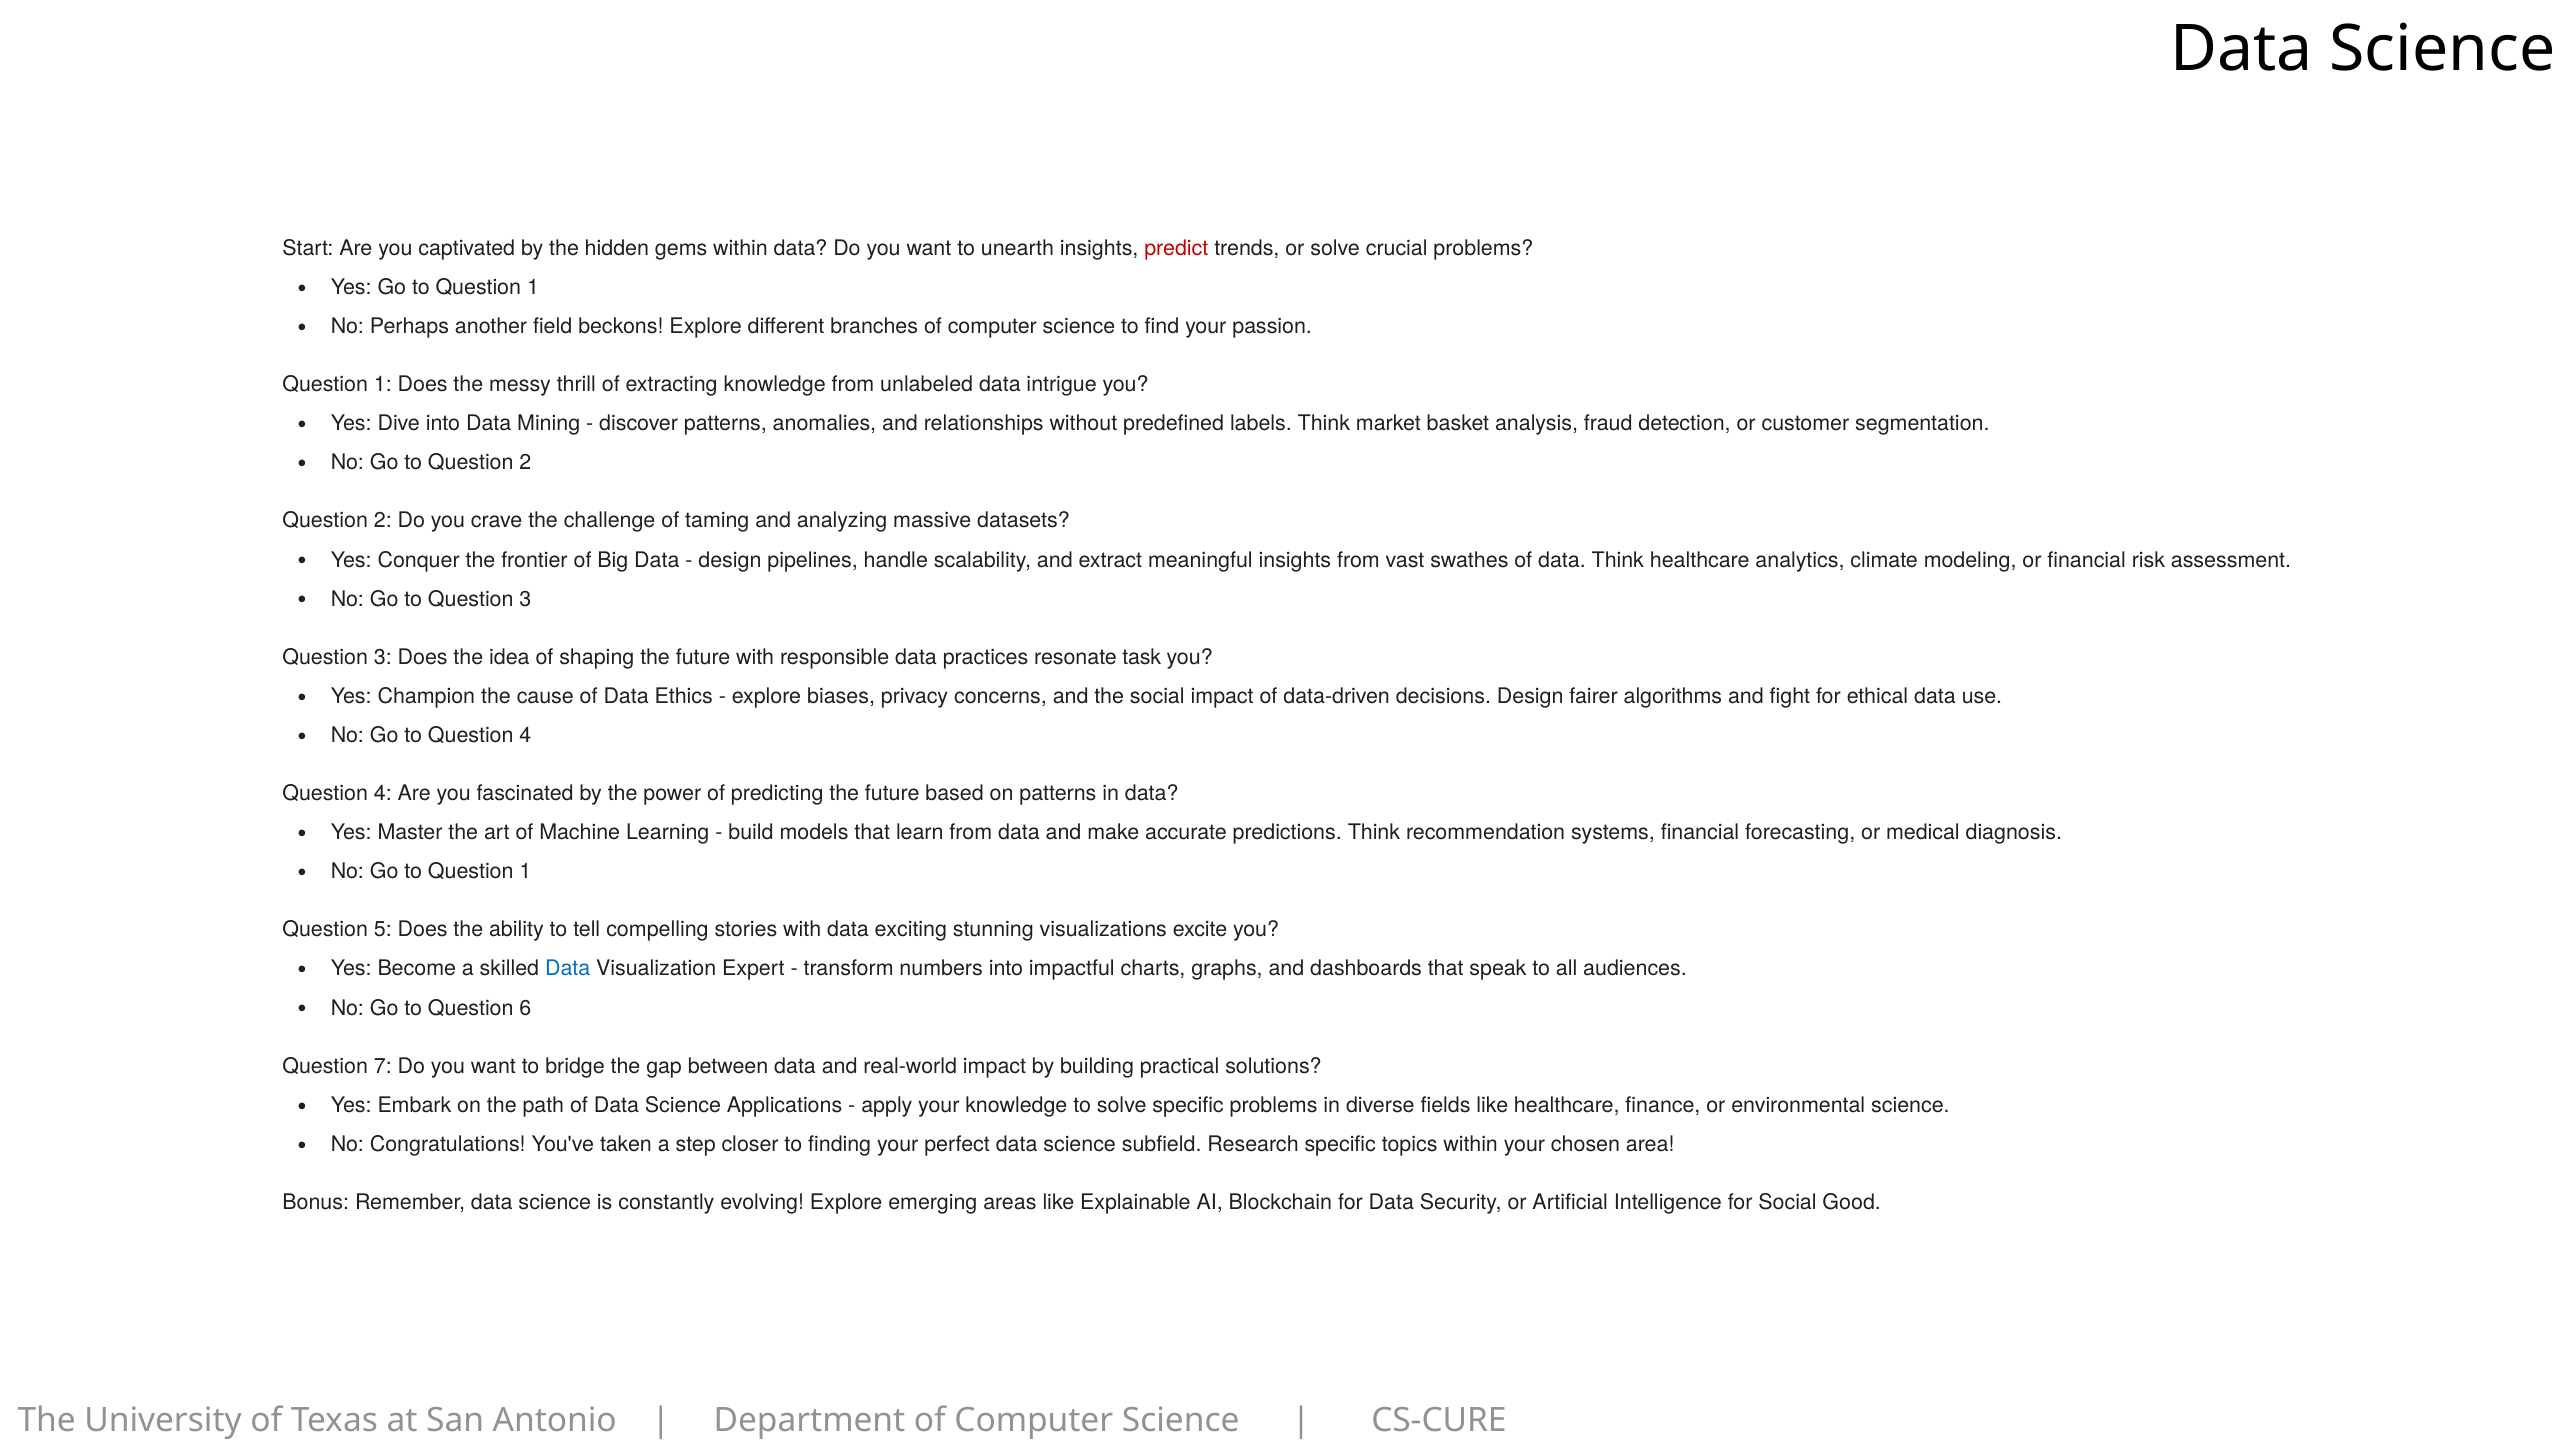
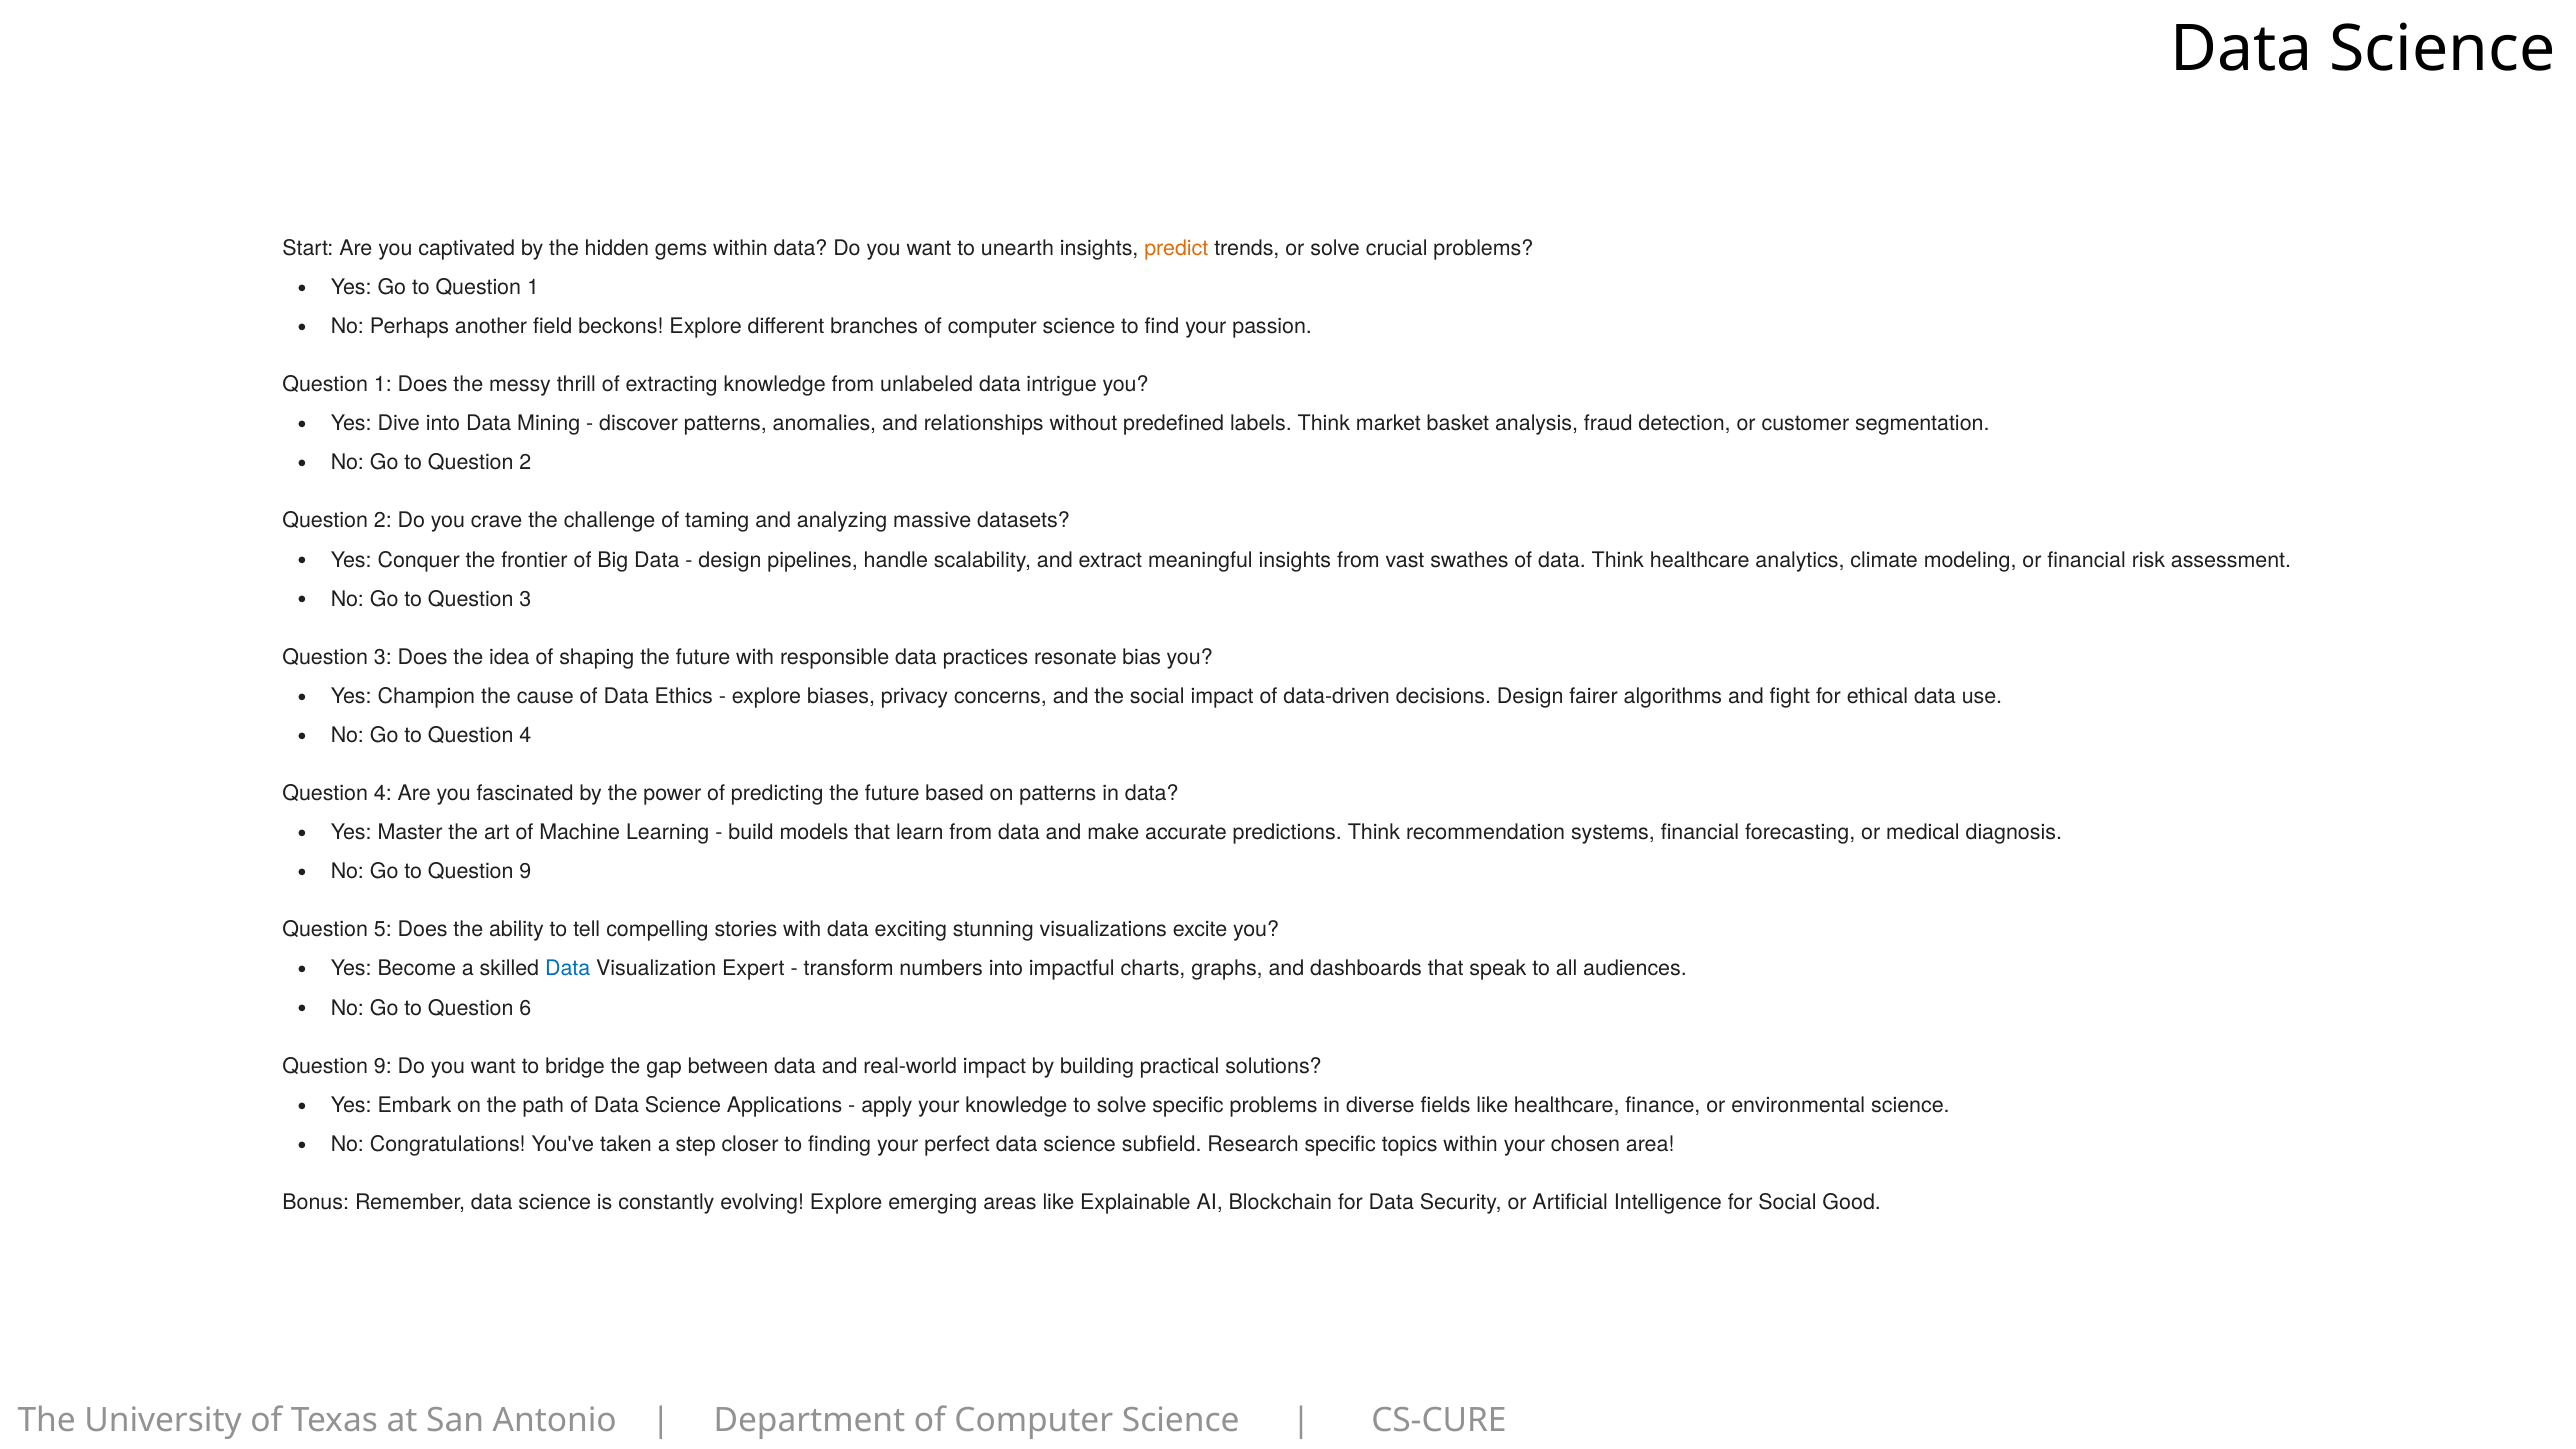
predict colour: red -> orange (1176, 248)
task: task -> bias (1142, 657)
1: 1 -> 9 (525, 872)
7: 7 -> 9 (383, 1066)
